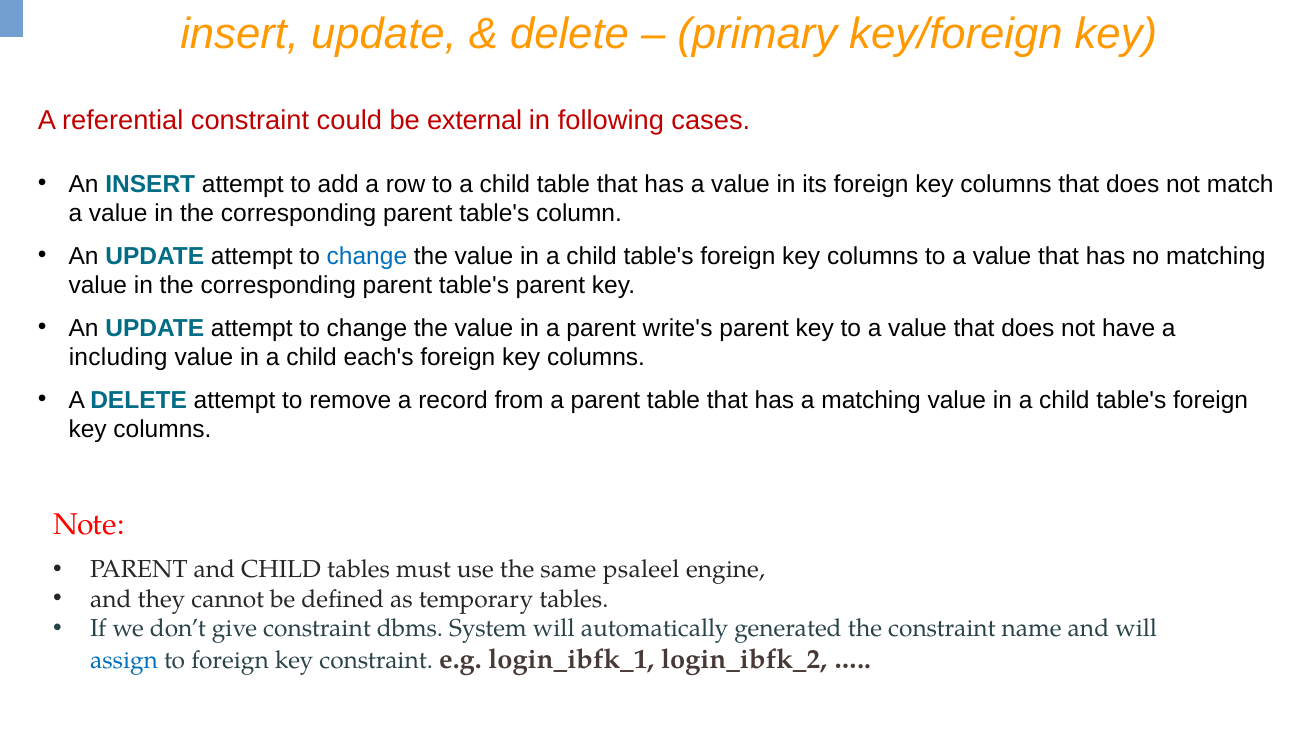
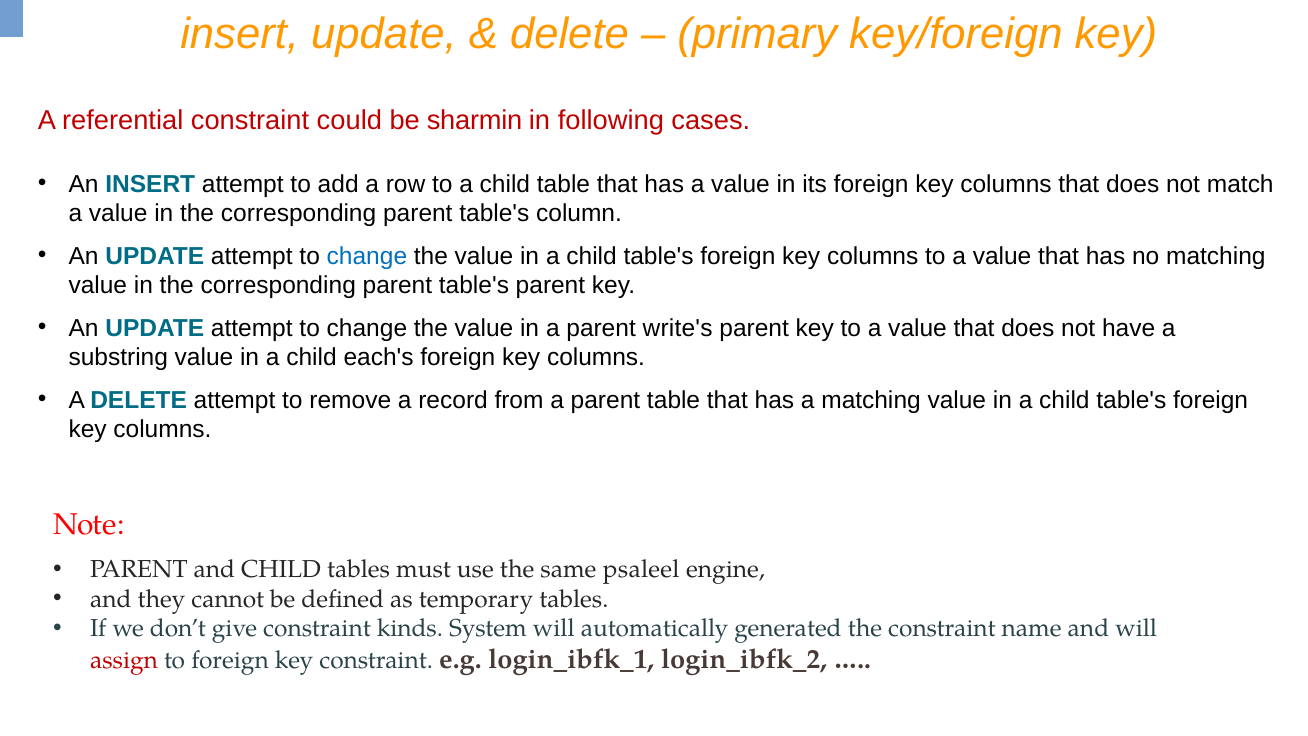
external: external -> sharmin (475, 121)
including: including -> substring (118, 357)
dbms: dbms -> kinds (410, 628)
assign colour: blue -> red (124, 660)
